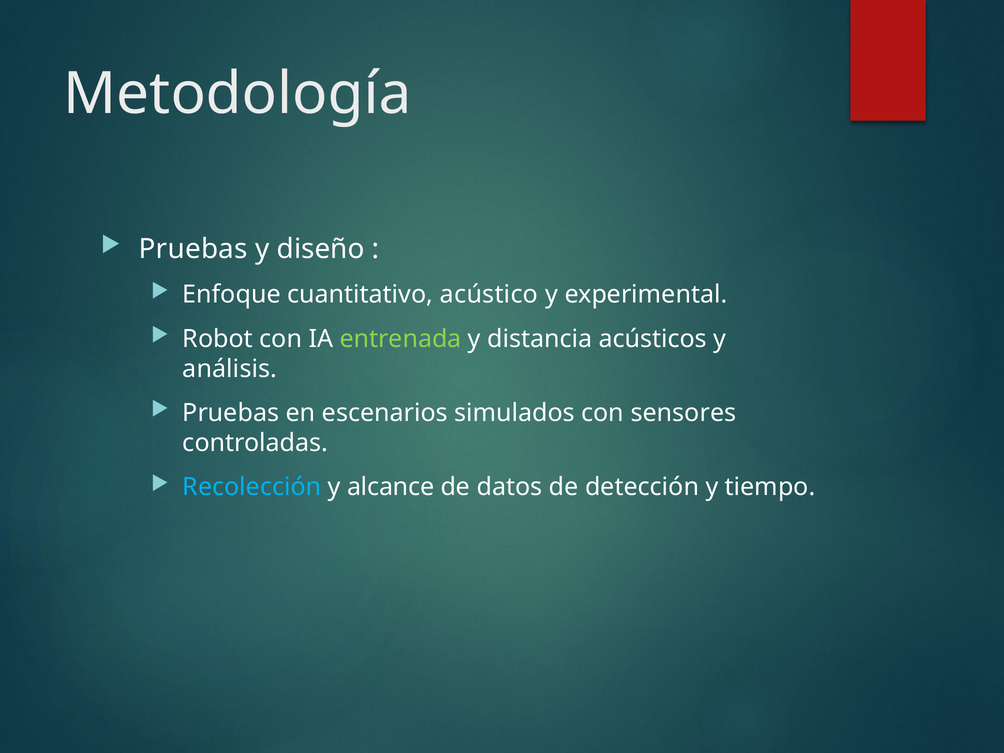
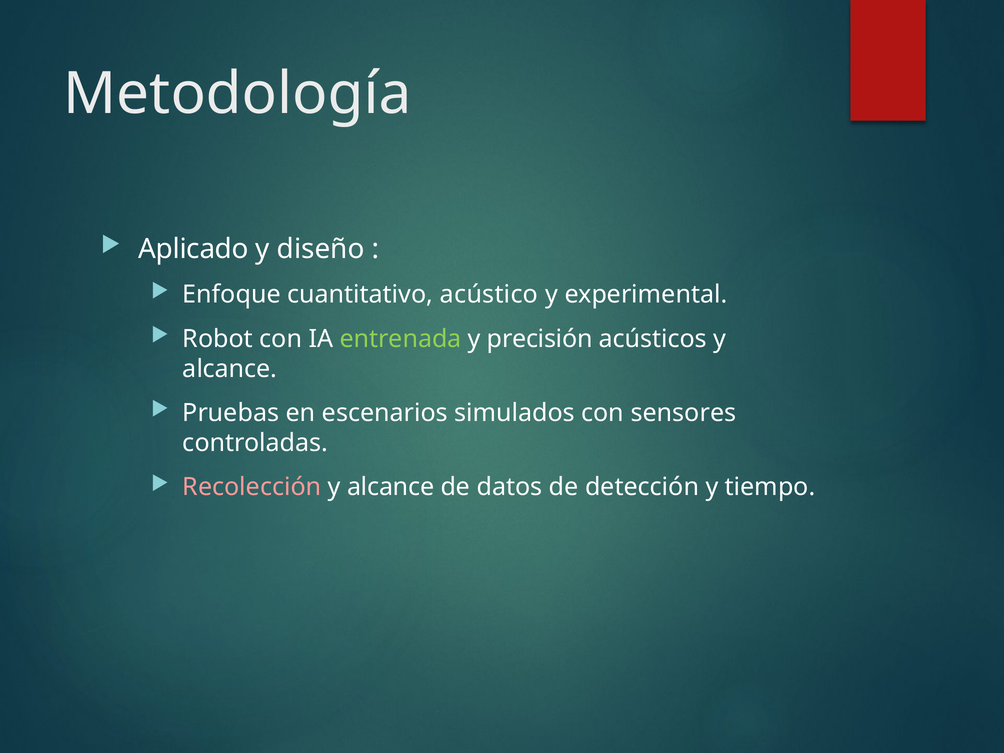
Pruebas: Pruebas -> Aplicado (193, 249)
distancia: distancia -> precisión (540, 339)
análisis: análisis -> alcance (230, 369)
Recolección colour: light blue -> pink (252, 487)
